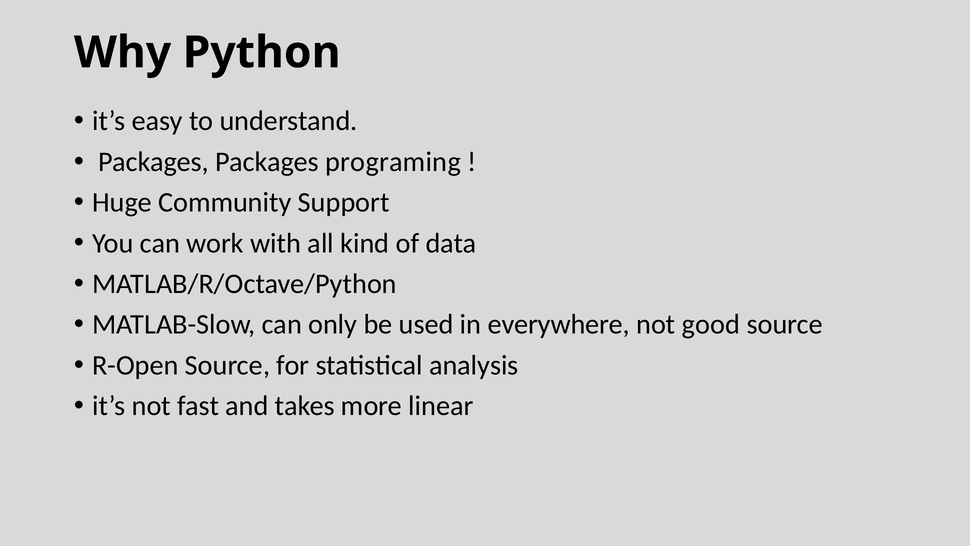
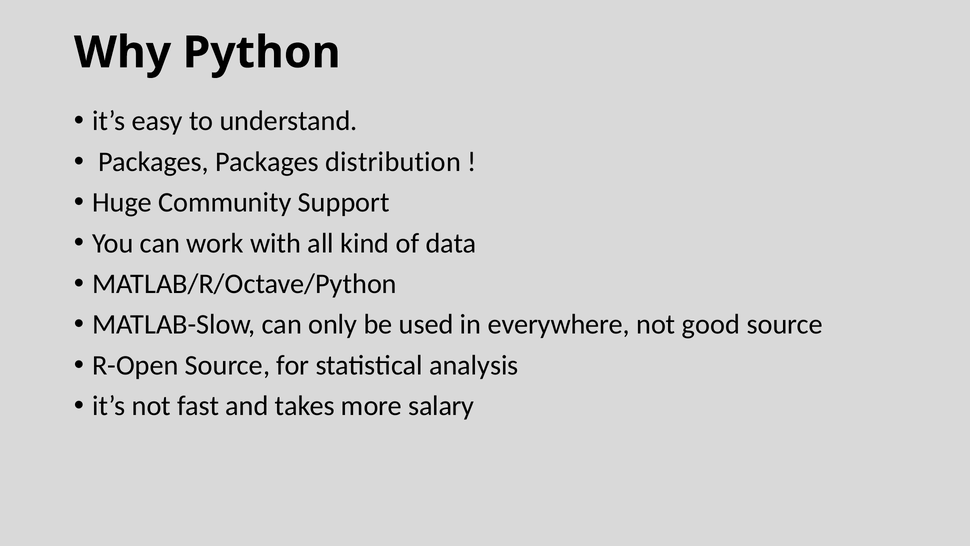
programing: programing -> distribution (393, 162)
linear: linear -> salary (441, 406)
